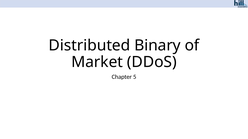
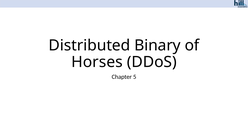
Market: Market -> Horses (97, 62)
